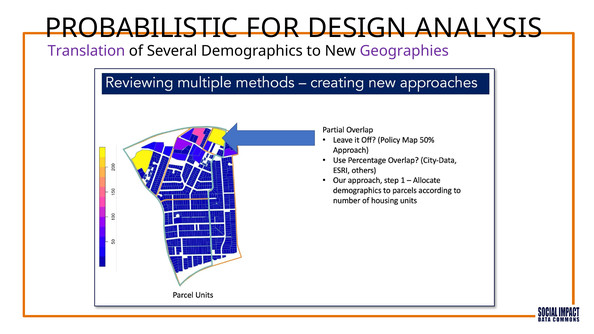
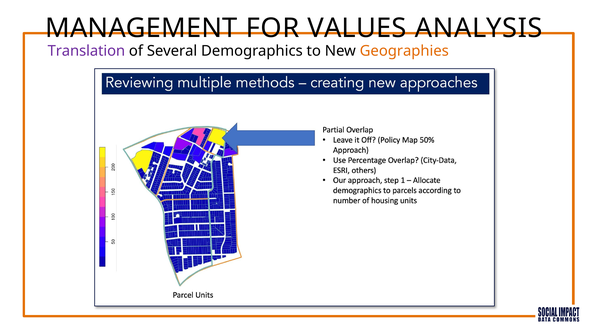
PROBABILISTIC: PROBABILISTIC -> MANAGEMENT (141, 28)
DESIGN: DESIGN -> VALUES (357, 28)
Geographies colour: purple -> orange (404, 51)
